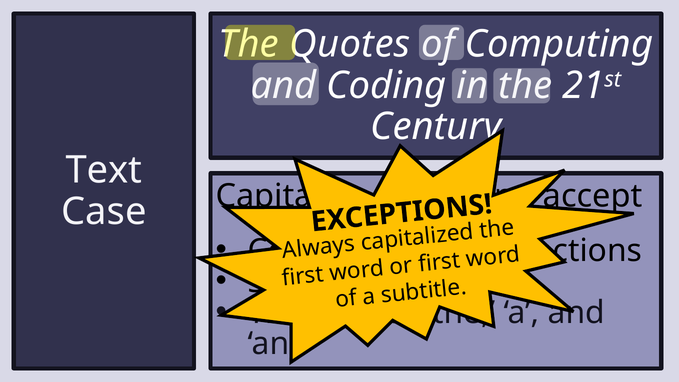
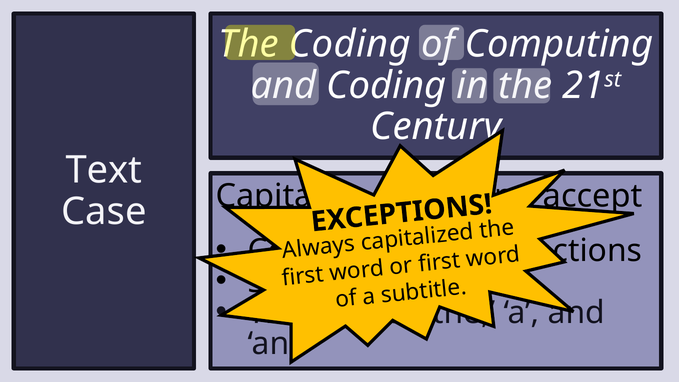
Quotes: Quotes -> Coding (350, 44)
